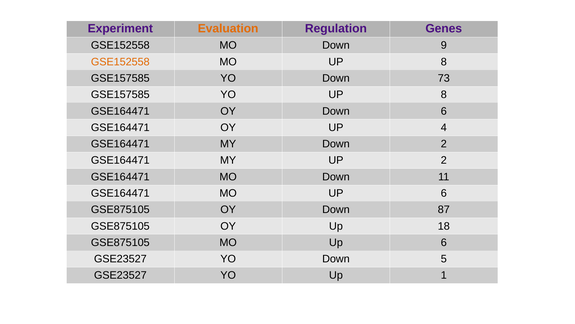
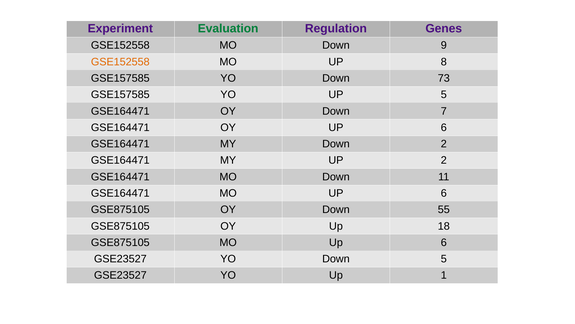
Evaluation colour: orange -> green (228, 28)
YO UP 8: 8 -> 5 (444, 95)
Down 6: 6 -> 7 (444, 111)
OY UP 4: 4 -> 6 (444, 127)
87: 87 -> 55 (444, 209)
